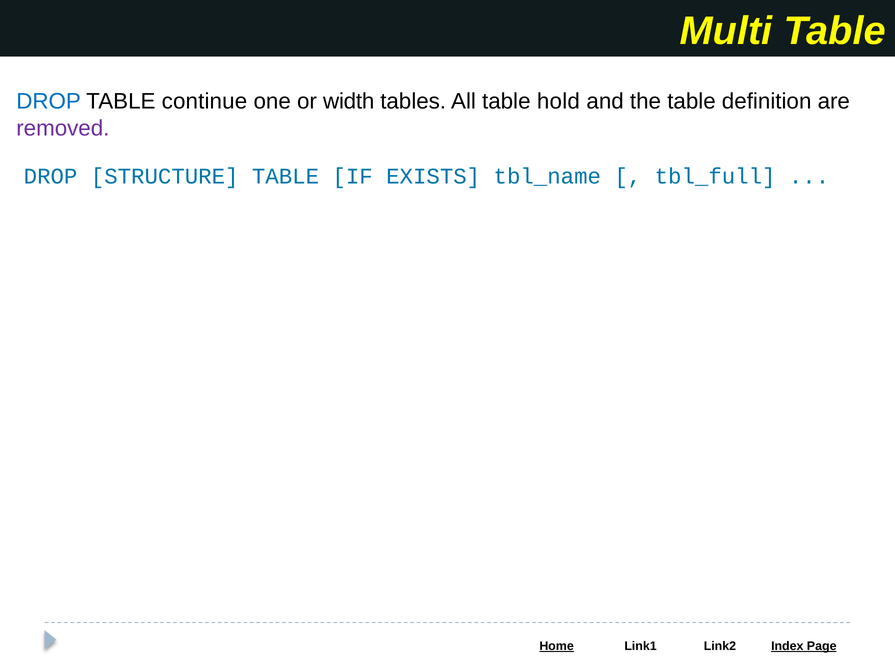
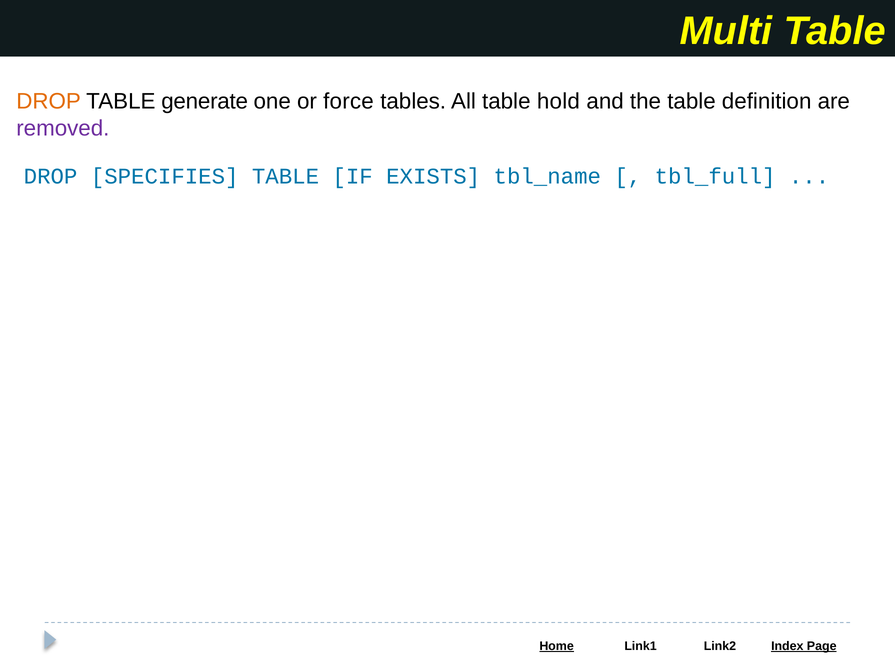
DROP colour: blue -> orange (49, 101)
continue: continue -> generate (205, 101)
width: width -> force (349, 101)
STRUCTURE: STRUCTURE -> SPECIFIES (165, 176)
